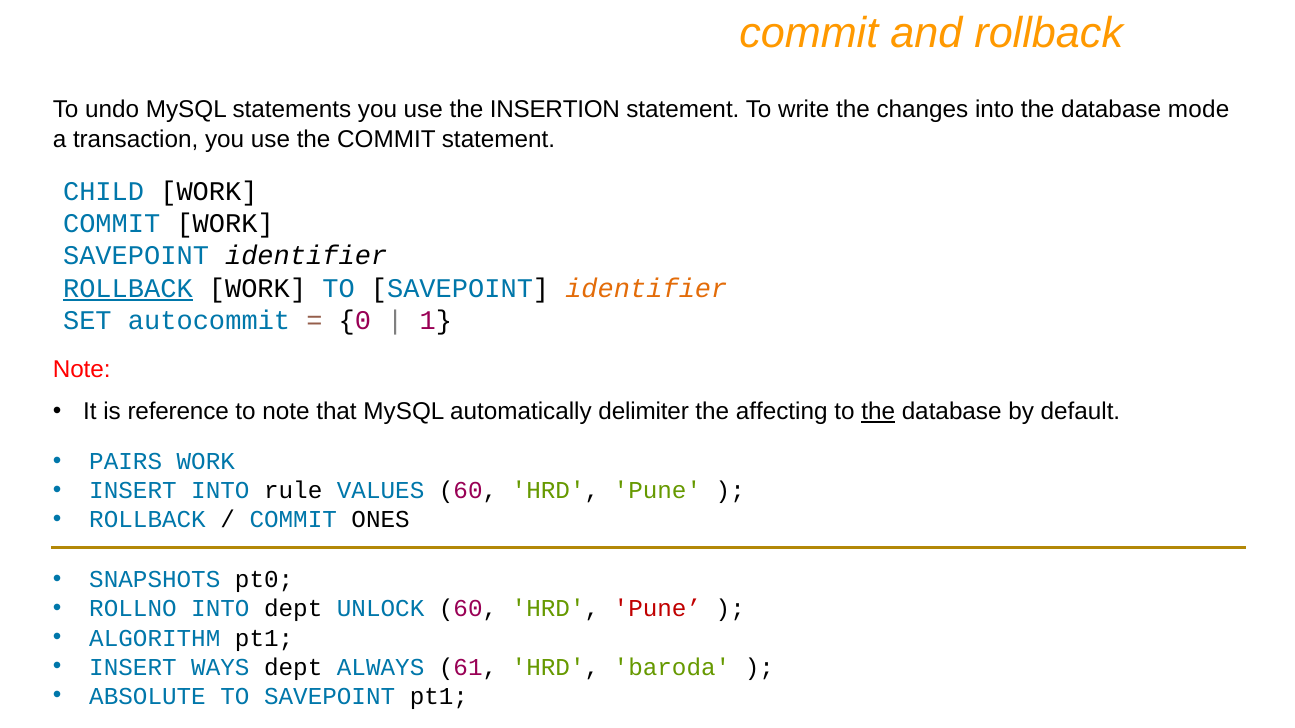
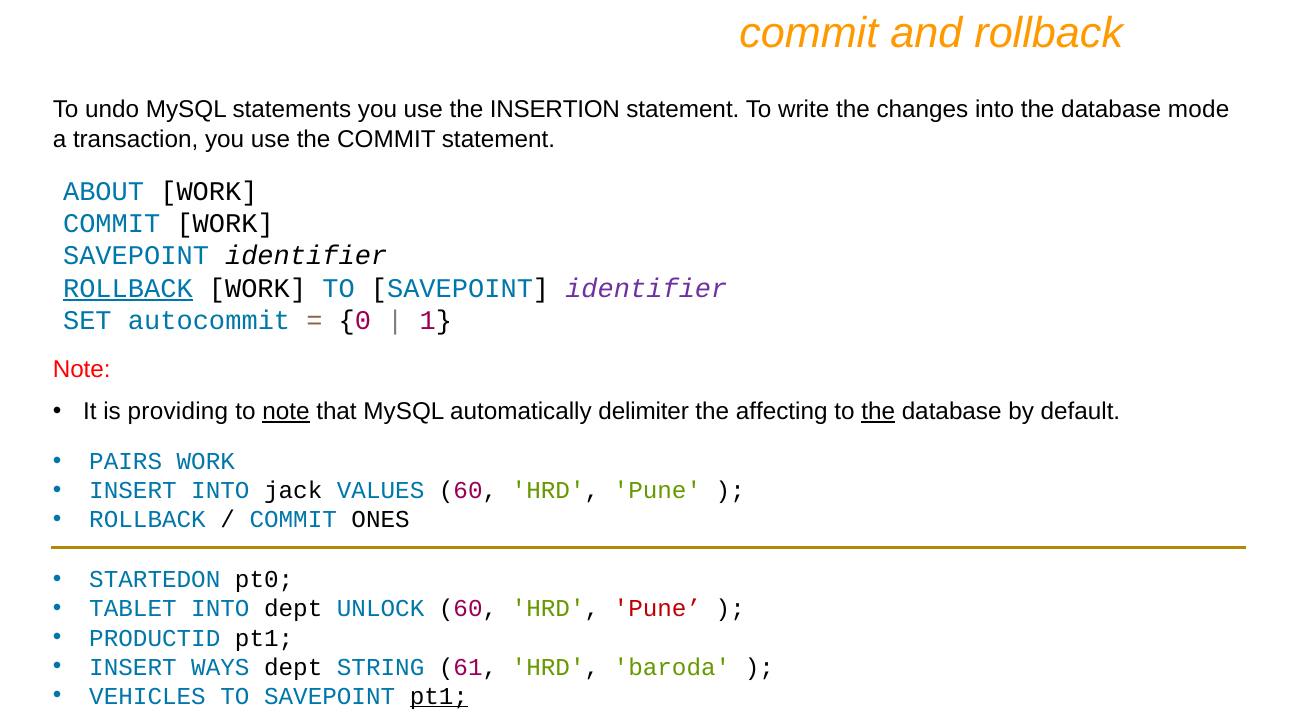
CHILD: CHILD -> ABOUT (104, 191)
identifier colour: orange -> purple (646, 289)
reference: reference -> providing (178, 412)
note underline: none -> present (286, 412)
rule: rule -> jack (293, 491)
SNAPSHOTS: SNAPSHOTS -> STARTEDON (155, 580)
ROLLNO: ROLLNO -> TABLET (133, 609)
ALGORITHM: ALGORITHM -> PRODUCTID (155, 638)
ALWAYS: ALWAYS -> STRING (381, 668)
ABSOLUTE: ABSOLUTE -> VEHICLES (148, 697)
pt1 underline: none -> present (439, 697)
